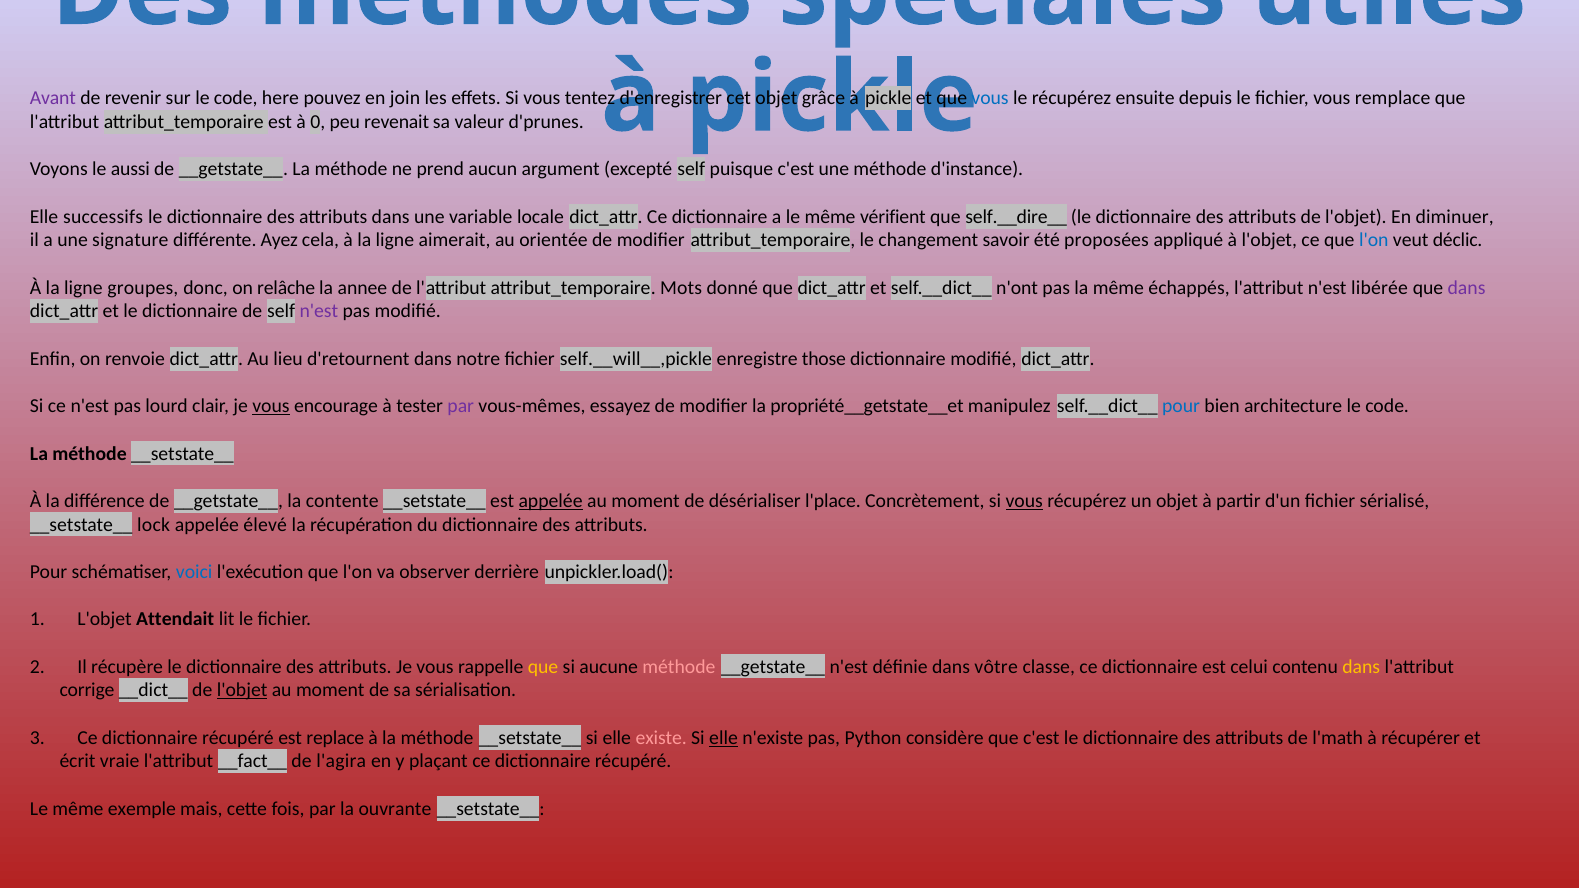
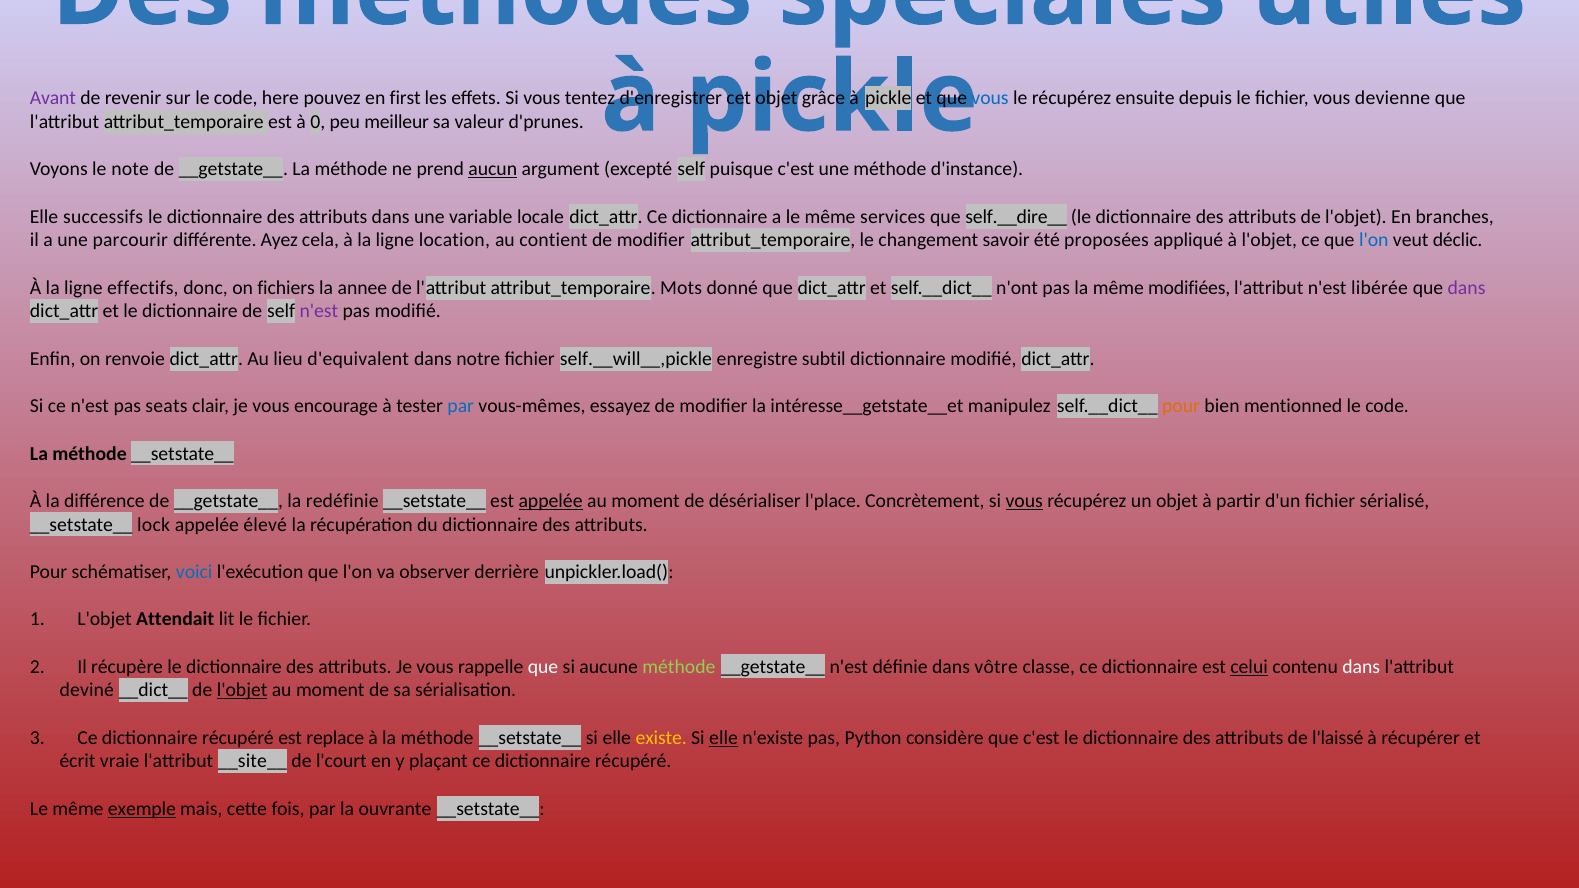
join: join -> first (405, 98)
remplace: remplace -> devienne (1393, 98)
revenait: revenait -> meilleur (397, 122)
aussi: aussi -> note (130, 169)
aucun underline: none -> present (493, 169)
vérifient: vérifient -> services (893, 217)
diminuer: diminuer -> branches (1455, 217)
signature: signature -> parcourir (130, 240)
aimerait: aimerait -> location (454, 240)
orientée: orientée -> contient (553, 240)
groupes: groupes -> effectifs (143, 288)
relâche: relâche -> fichiers (286, 288)
échappés: échappés -> modifiées (1189, 288)
d'retournent: d'retournent -> d'equivalent (358, 359)
those: those -> subtil (824, 359)
lourd: lourd -> seats (166, 406)
vous underline: present -> none (271, 406)
par colour: purple -> blue (461, 406)
propriété__getstate__et: propriété__getstate__et -> intéresse__getstate__et (867, 406)
pour colour: blue -> orange (1181, 406)
architecture: architecture -> mentionned (1293, 406)
contente: contente -> redéfinie (342, 501)
que colour: yellow -> white (543, 667)
méthode colour: pink -> light green (679, 667)
celui underline: none -> present (1249, 667)
dans colour: yellow -> white (1361, 667)
corrige: corrige -> deviné (87, 690)
existe colour: pink -> yellow (661, 738)
l'math: l'math -> l'laissé (1338, 738)
__fact__: __fact__ -> __site__ (252, 762)
l'agira: l'agira -> l'court (341, 762)
exemple underline: none -> present (142, 809)
